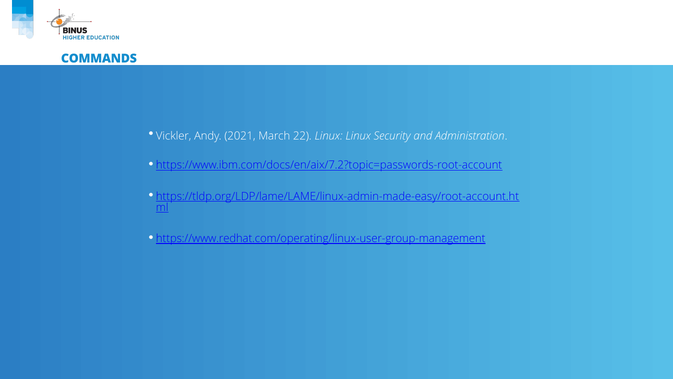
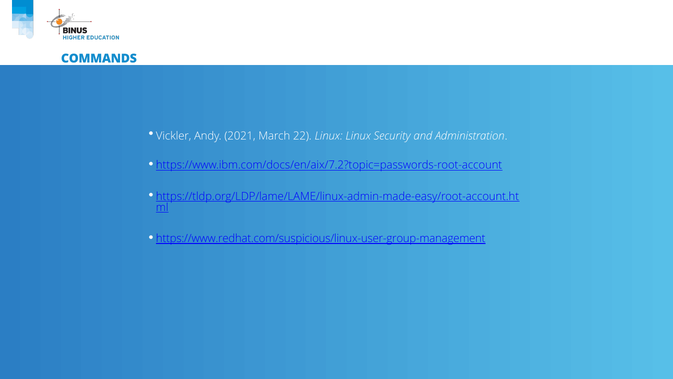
https://www.redhat.com/operating/linux-user-group-management: https://www.redhat.com/operating/linux-user-group-management -> https://www.redhat.com/suspicious/linux-user-group-management (321, 238)
